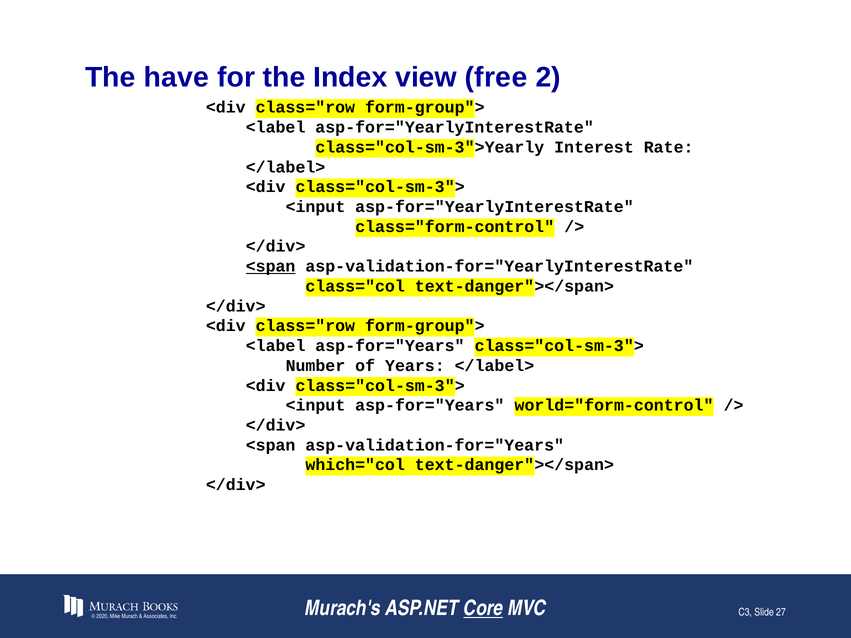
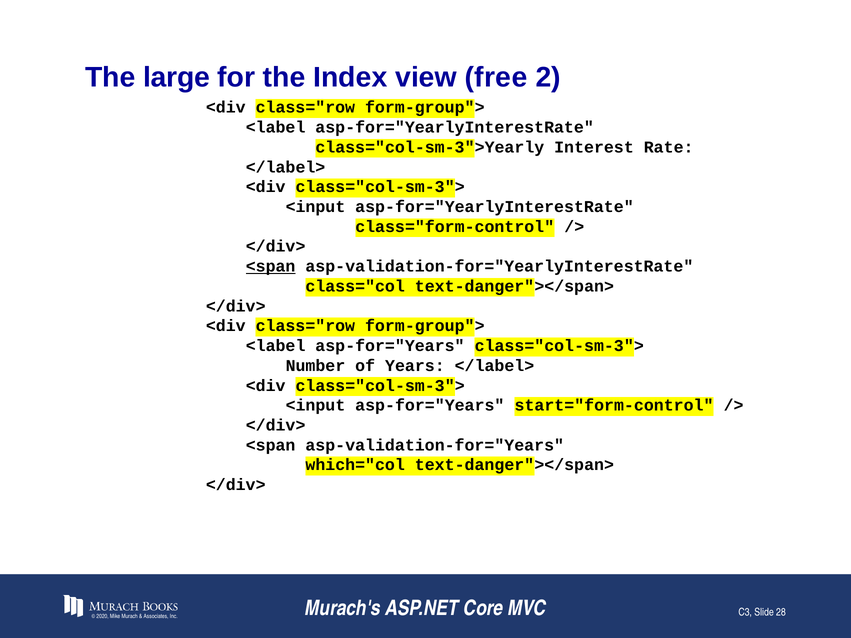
have: have -> large (177, 77)
world="form-control: world="form-control -> start="form-control (614, 406)
Core underline: present -> none (483, 609)
27: 27 -> 28 (781, 612)
